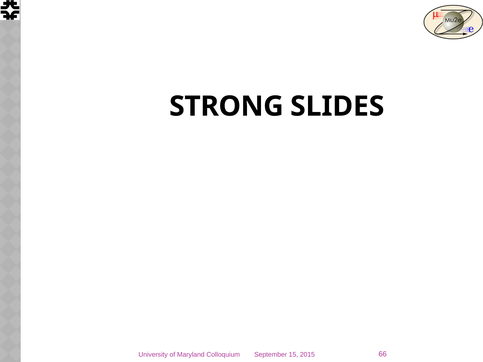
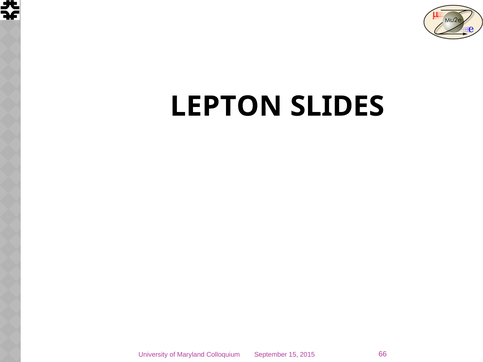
STRONG: STRONG -> LEPTON (226, 106)
